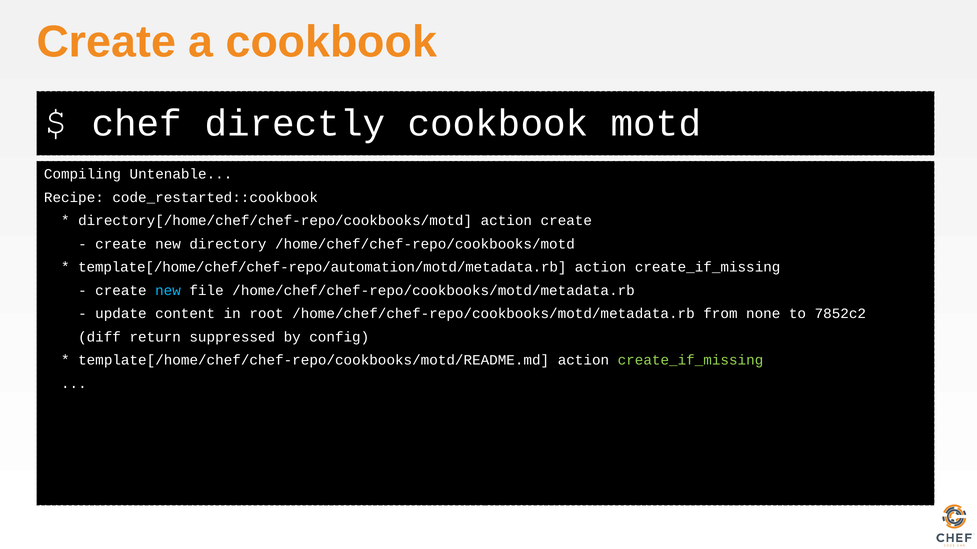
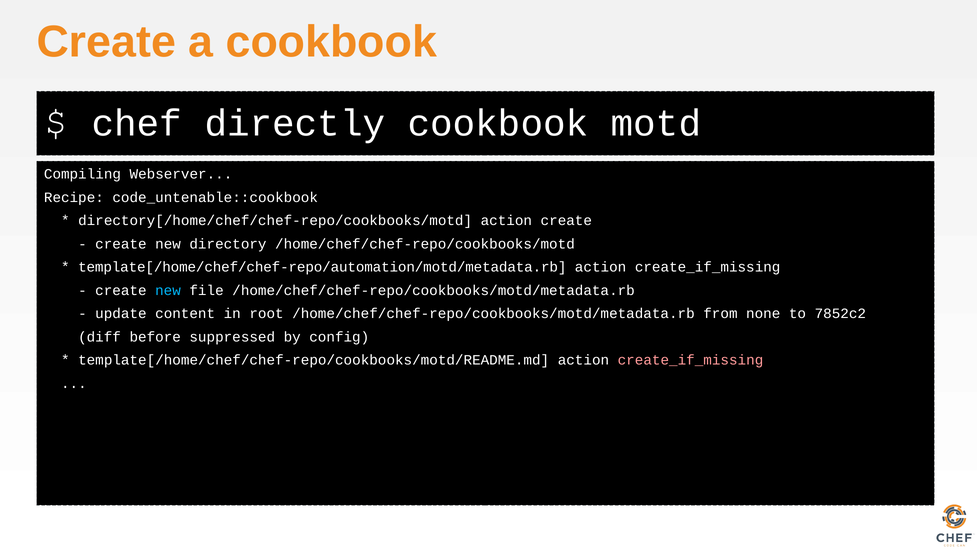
Untenable: Untenable -> Webserver (181, 174)
code_restarted::cookbook: code_restarted::cookbook -> code_untenable::cookbook (215, 198)
return: return -> before (155, 337)
create_if_missing colour: light green -> pink (690, 360)
